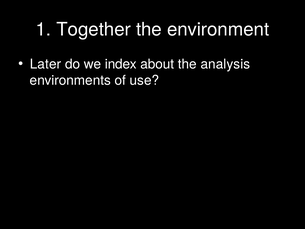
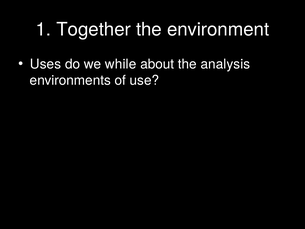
Later: Later -> Uses (45, 64)
index: index -> while (121, 64)
